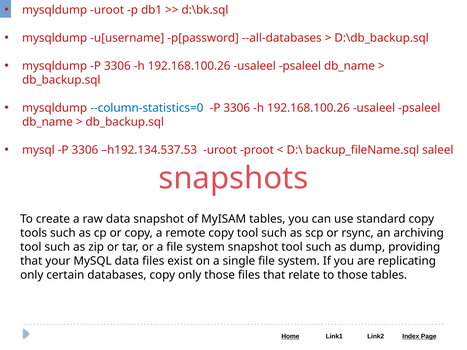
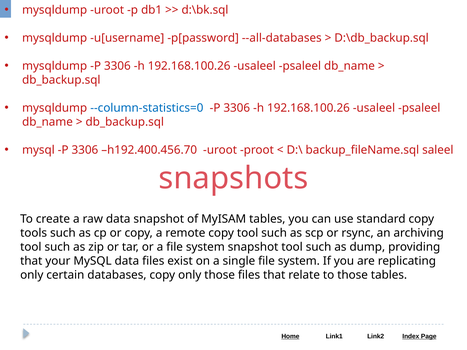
h192.134.537.53: h192.134.537.53 -> h192.400.456.70 (149, 150)
